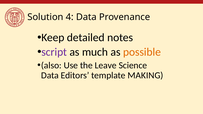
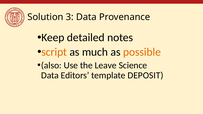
4: 4 -> 3 (70, 17)
script colour: purple -> orange (54, 52)
MAKING: MAKING -> DEPOSIT (145, 75)
